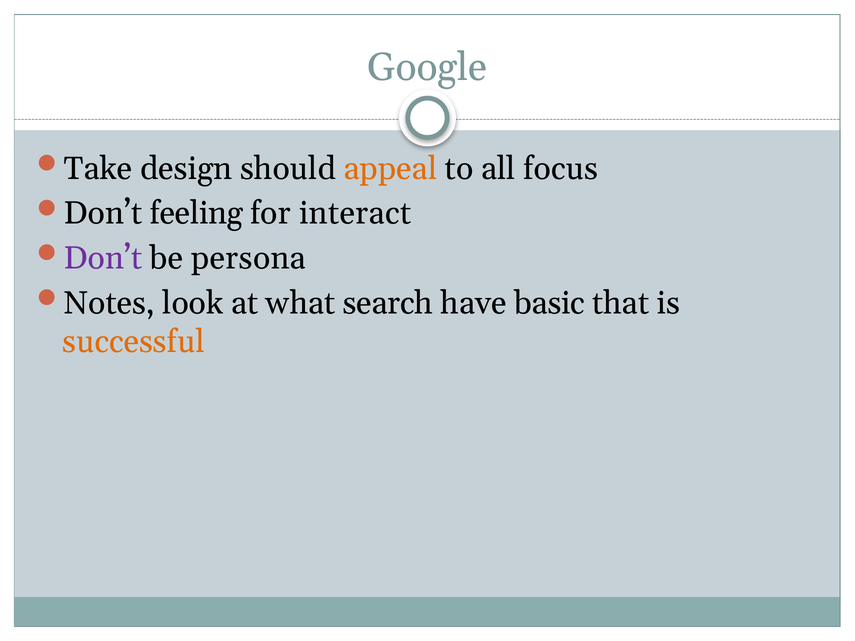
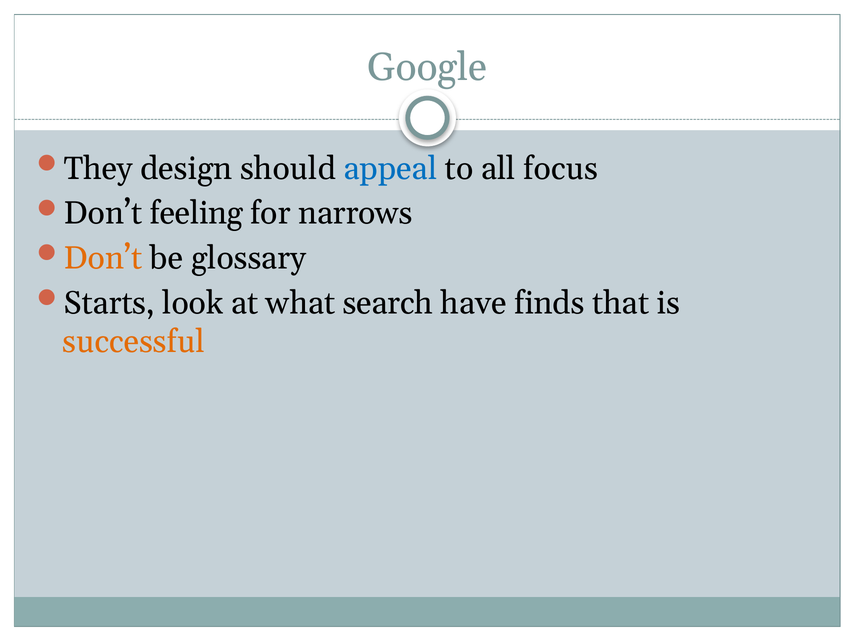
Take: Take -> They (98, 168)
appeal colour: orange -> blue (390, 168)
interact: interact -> narrows (356, 213)
Don’t colour: purple -> orange (103, 258)
persona: persona -> glossary (249, 258)
Notes: Notes -> Starts (109, 303)
basic: basic -> finds (549, 303)
